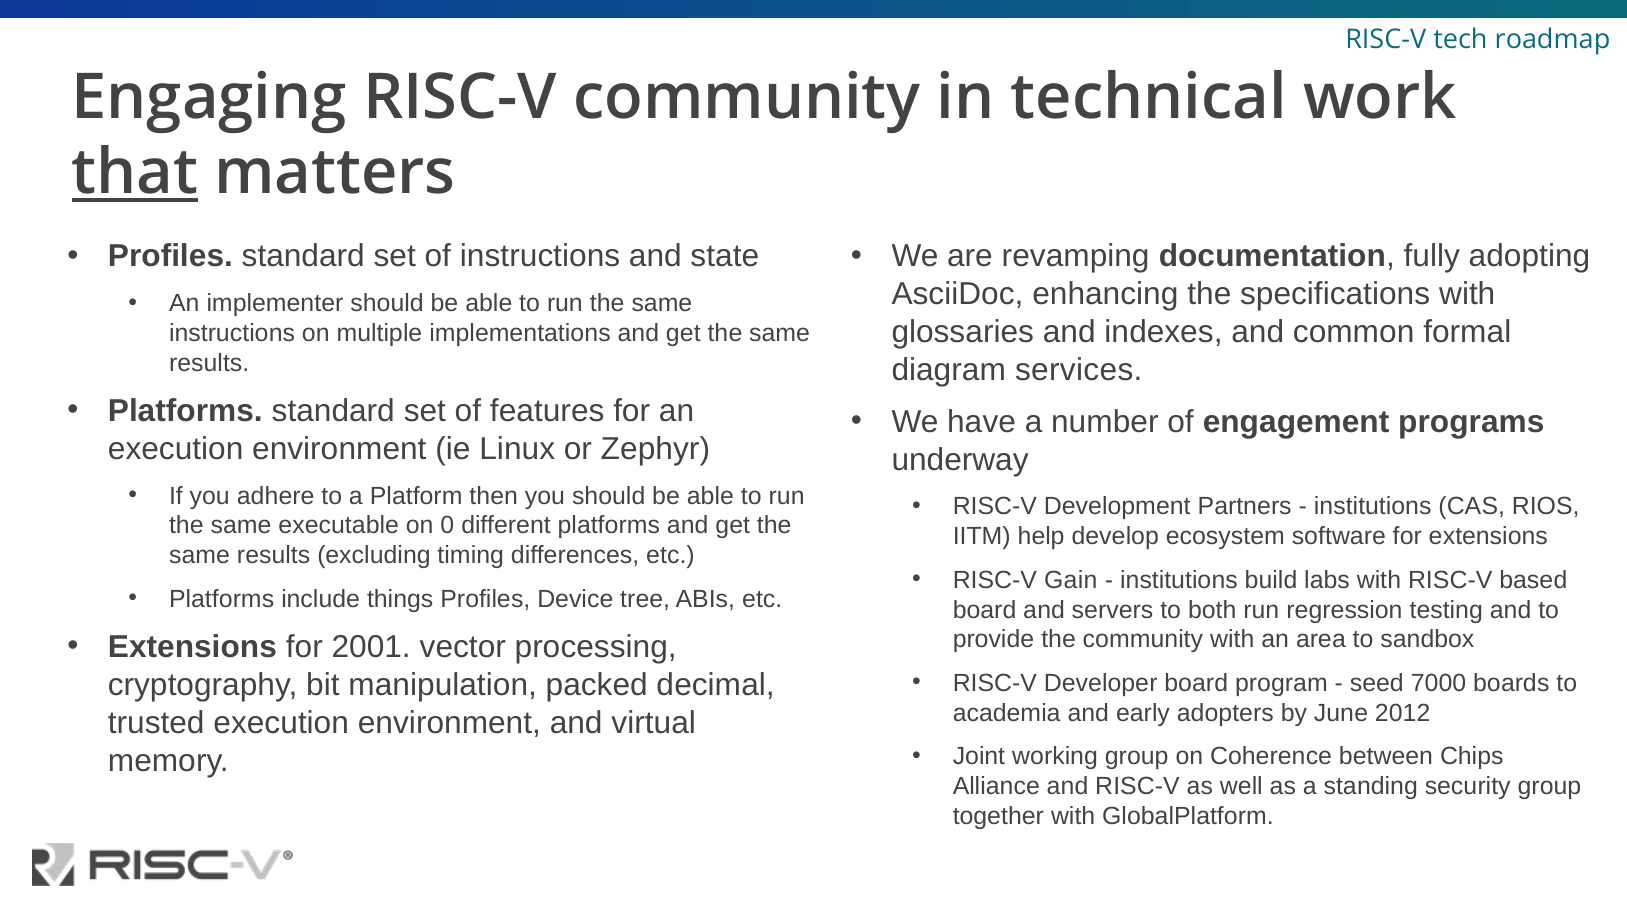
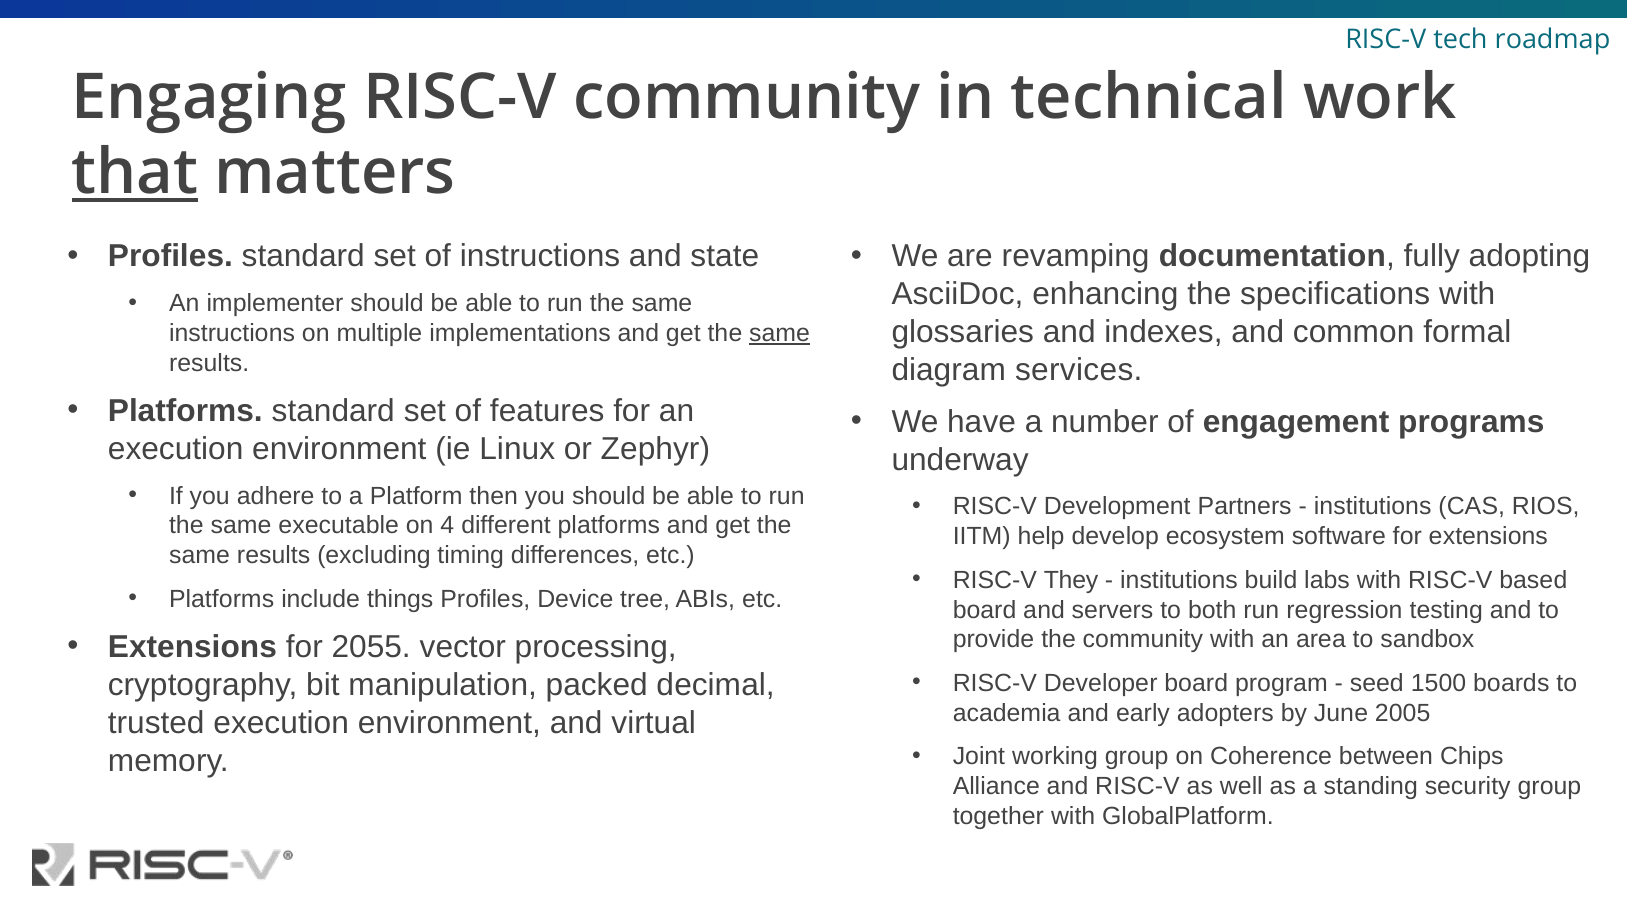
same underline: none -> present (780, 333)
0: 0 -> 4 (447, 526)
Gain: Gain -> They (1071, 580)
2001: 2001 -> 2055 (371, 647)
7000: 7000 -> 1500 (1439, 683)
2012: 2012 -> 2005 (1403, 713)
